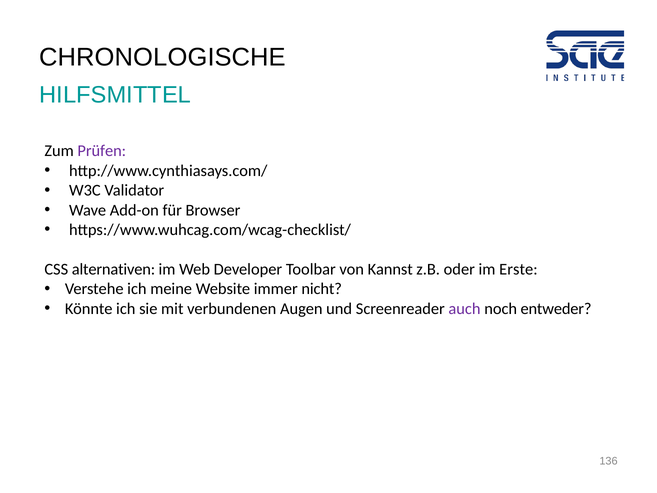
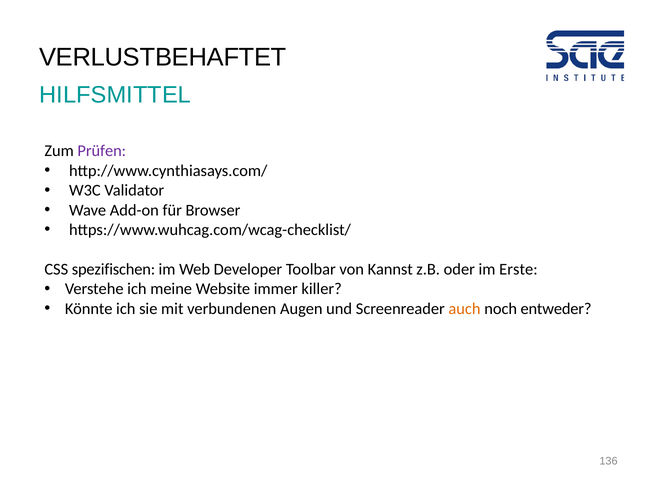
CHRONOLOGISCHE: CHRONOLOGISCHE -> VERLUSTBEHAFTET (163, 57)
alternativen: alternativen -> spezifischen (113, 269)
nicht: nicht -> killer (322, 289)
auch colour: purple -> orange (465, 309)
